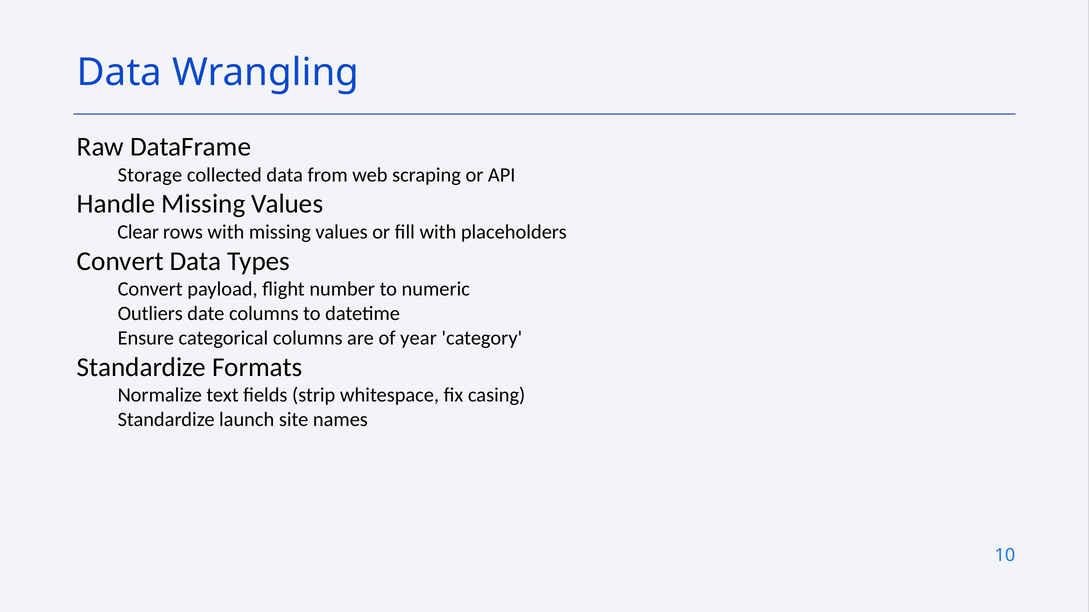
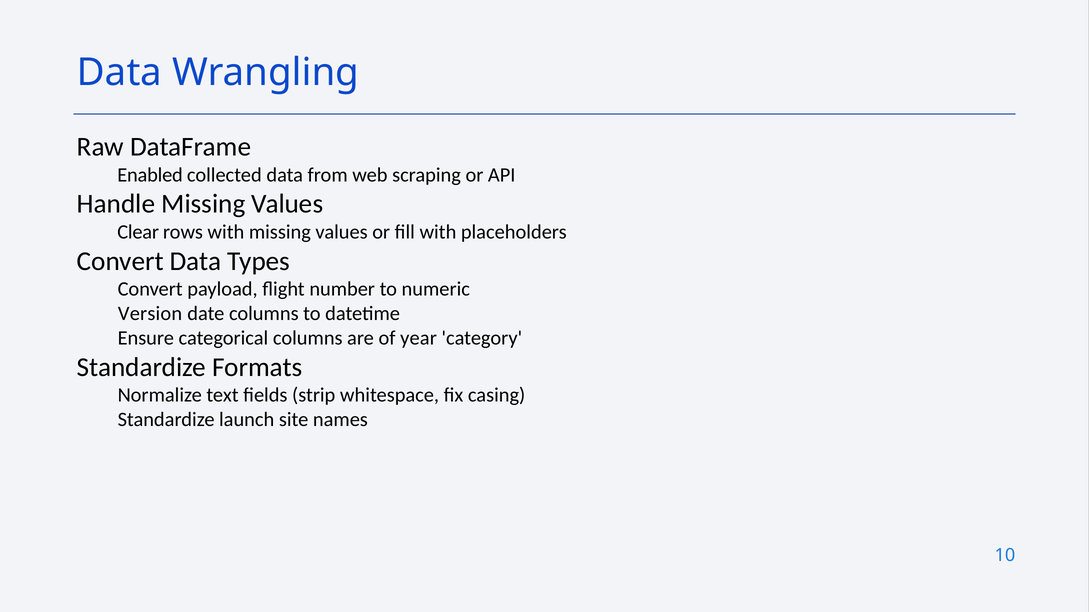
Storage: Storage -> Enabled (150, 175)
Outliers: Outliers -> Version (150, 314)
